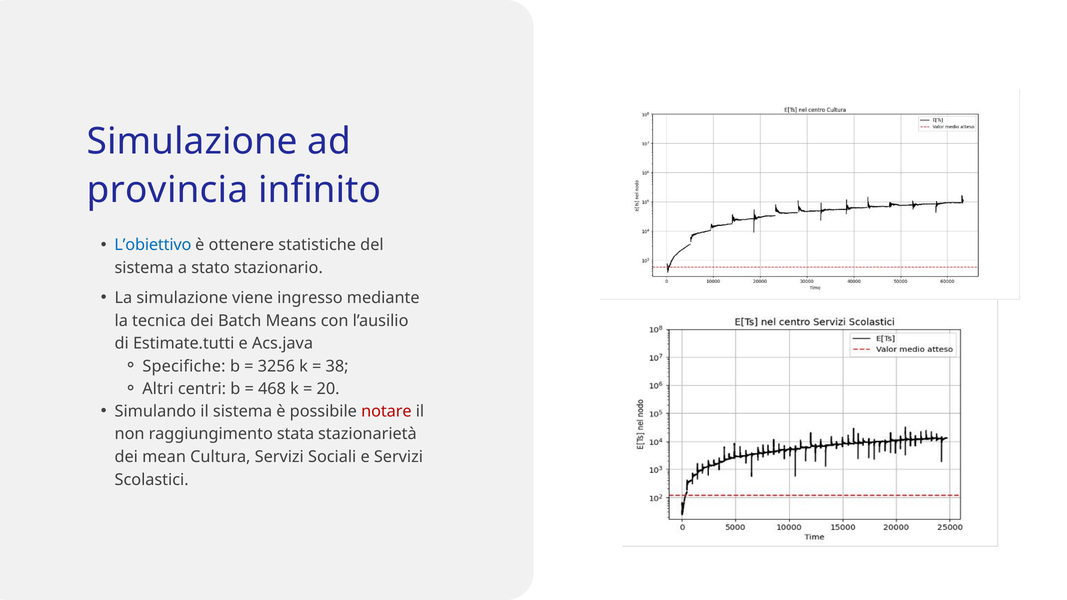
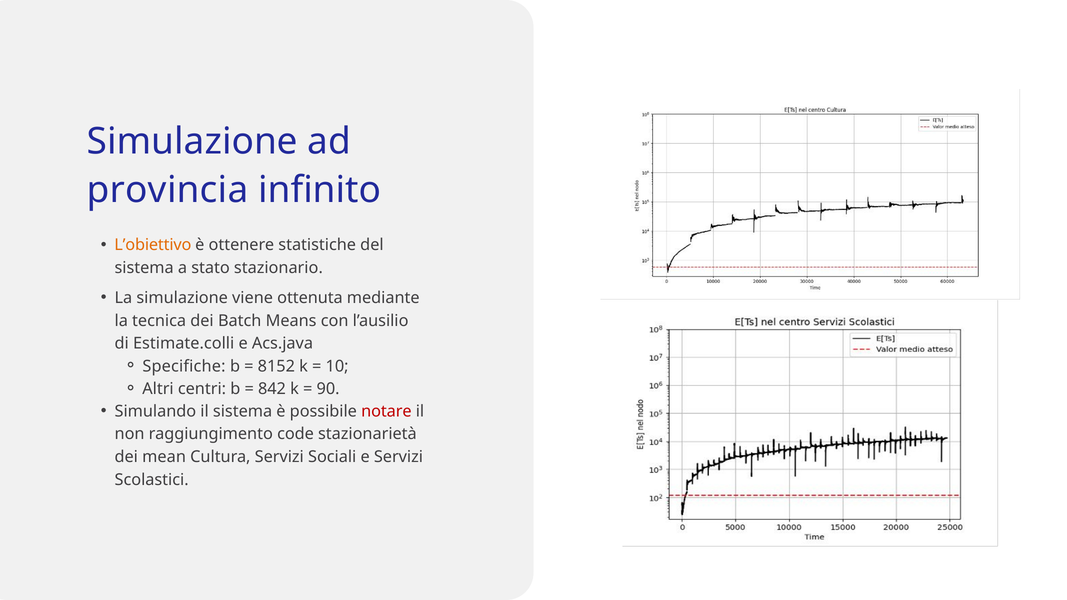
L’obiettivo colour: blue -> orange (153, 245)
ingresso: ingresso -> ottenuta (310, 298)
Estimate.tutti: Estimate.tutti -> Estimate.colli (184, 344)
3256: 3256 -> 8152 (276, 366)
38: 38 -> 10 (337, 366)
468: 468 -> 842 (272, 389)
20: 20 -> 90 (328, 389)
stata: stata -> code (296, 434)
